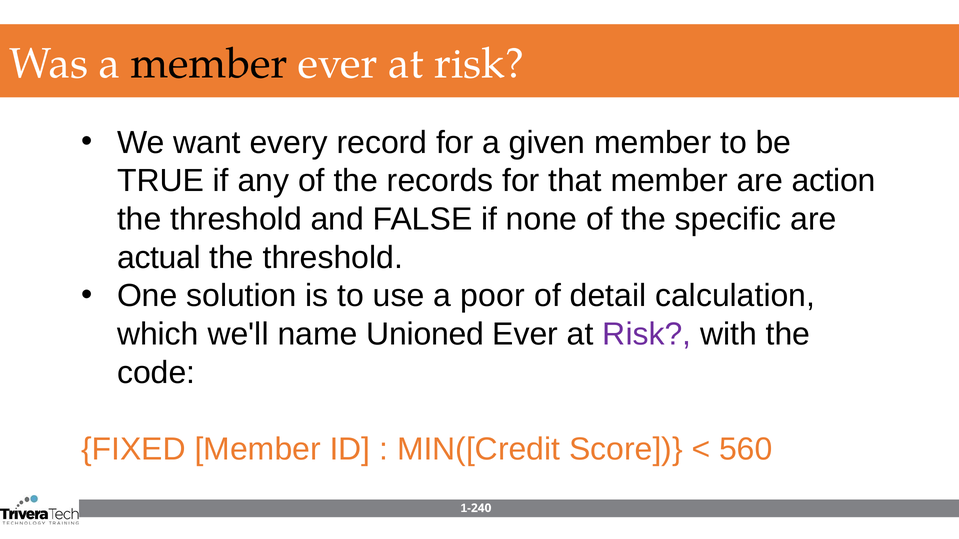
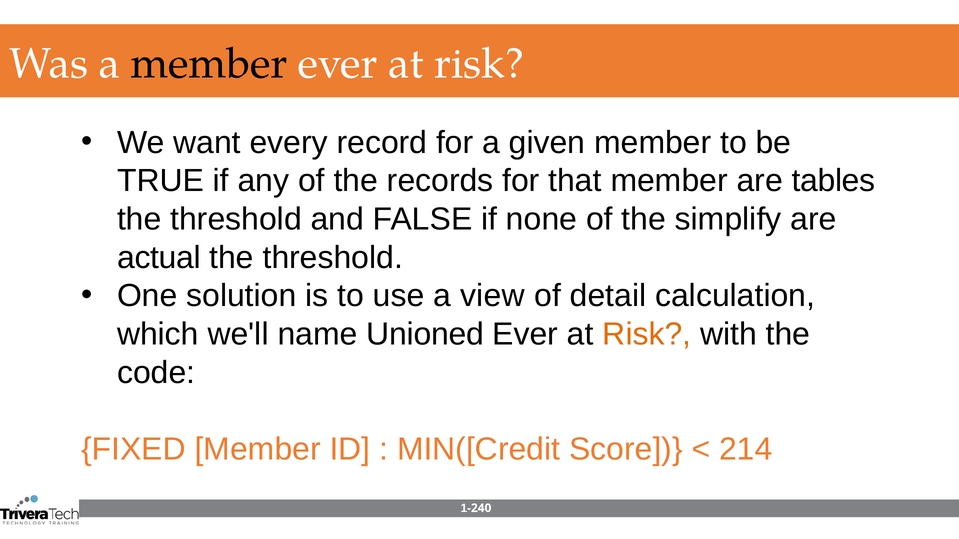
action: action -> tables (833, 181)
specific: specific -> simplify (728, 219)
poor: poor -> view (493, 296)
Risk colour: purple -> orange (647, 334)
560: 560 -> 214 (746, 450)
